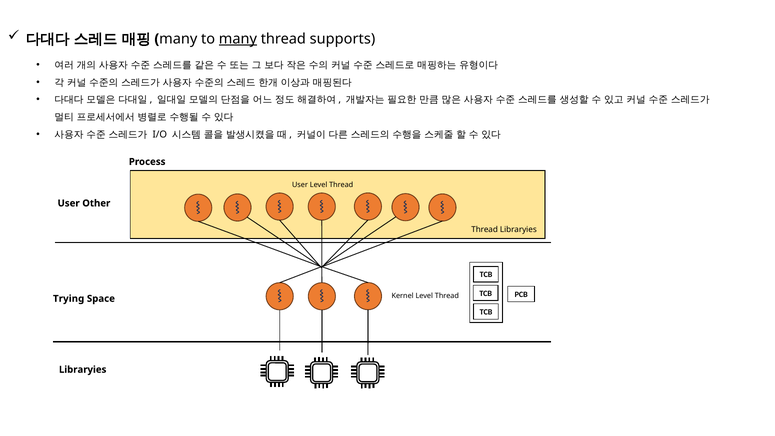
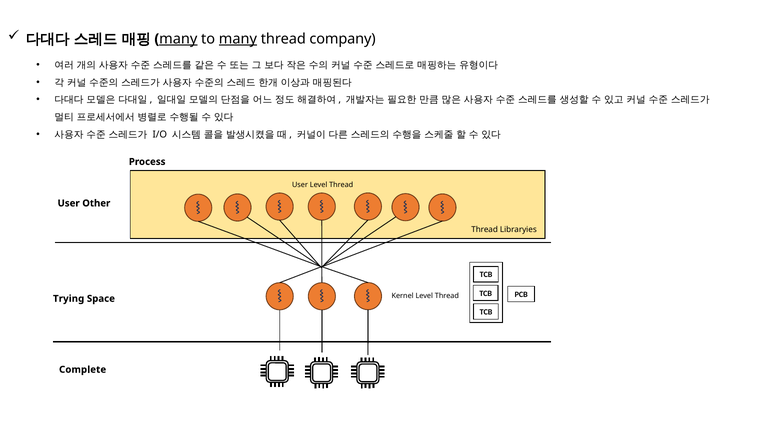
many underline: none -> present (178, 39)
supports: supports -> company (343, 39)
Libraryies: Libraryies -> Complete (83, 370)
